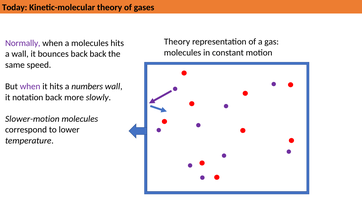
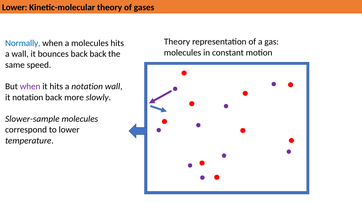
Today: Today -> Lower (15, 7)
Normally colour: purple -> blue (23, 43)
a numbers: numbers -> notation (87, 87)
Slower-motion: Slower-motion -> Slower-sample (32, 119)
